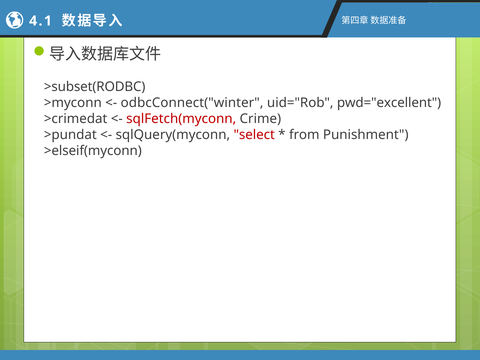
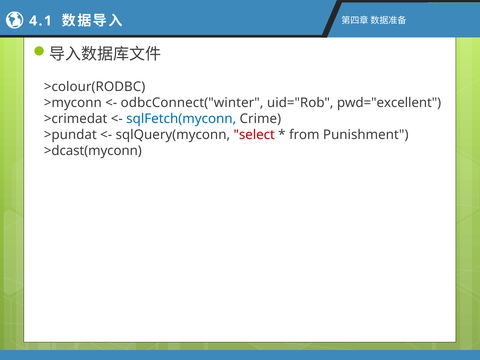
>subset(RODBC: >subset(RODBC -> >colour(RODBC (95, 87)
sqlFetch(myconn colour: red -> blue (181, 119)
>elseif(myconn: >elseif(myconn -> >dcast(myconn (93, 151)
